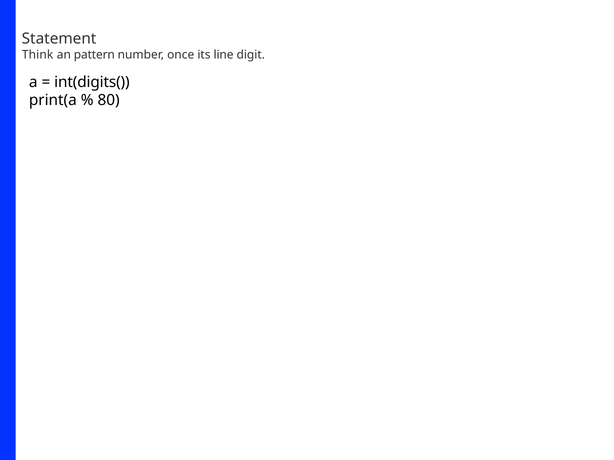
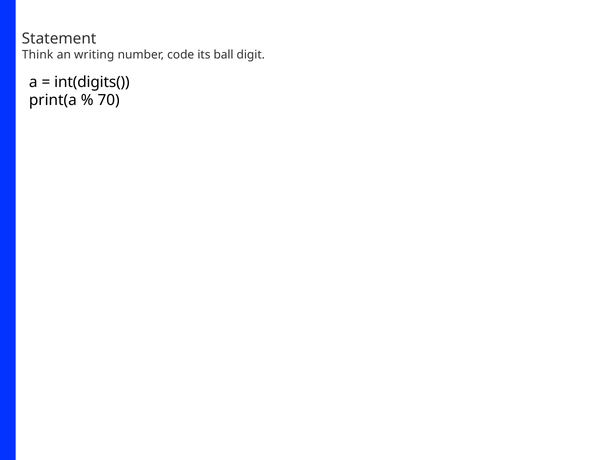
pattern: pattern -> writing (94, 55)
once: once -> code (181, 55)
line: line -> ball (224, 55)
80: 80 -> 70 (109, 100)
